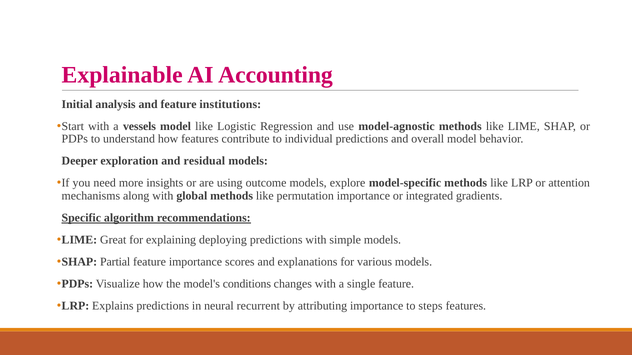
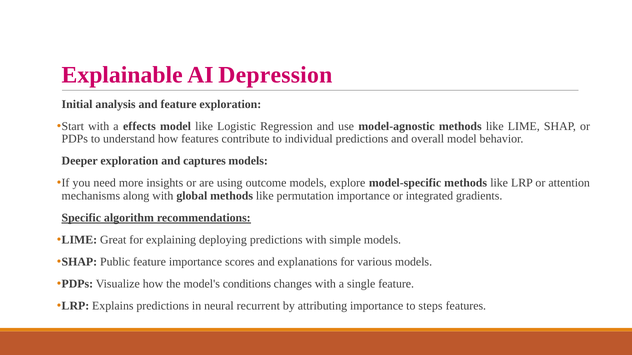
Accounting: Accounting -> Depression (275, 75)
feature institutions: institutions -> exploration (230, 104)
vessels: vessels -> effects (139, 126)
residual: residual -> captures (204, 161)
Partial: Partial -> Public (115, 262)
